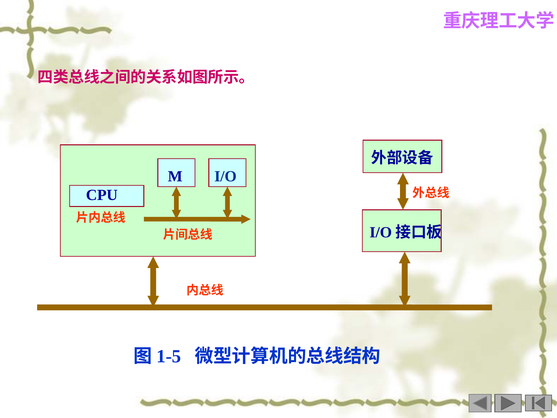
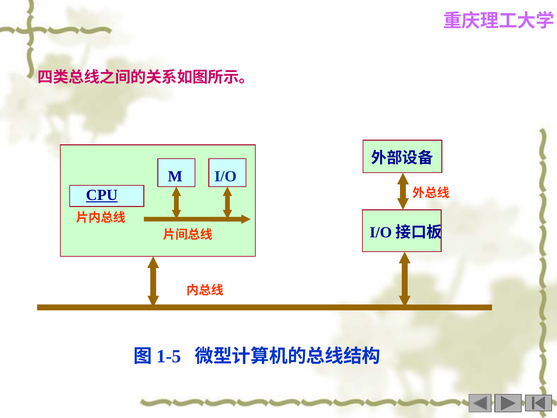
CPU underline: none -> present (102, 195)
